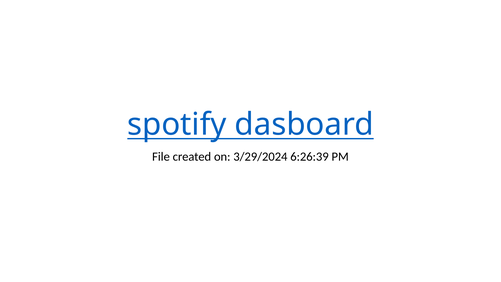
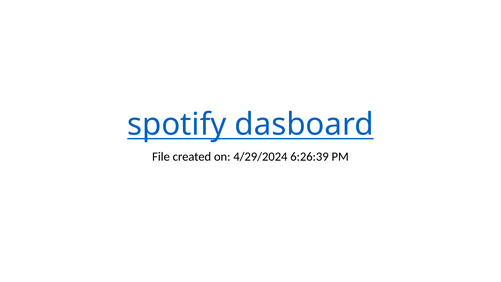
3/29/2024: 3/29/2024 -> 4/29/2024 (260, 157)
